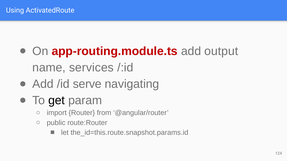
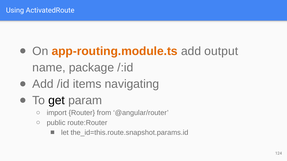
app-routing.module.ts colour: red -> orange (115, 51)
services: services -> package (91, 68)
serve: serve -> items (87, 84)
